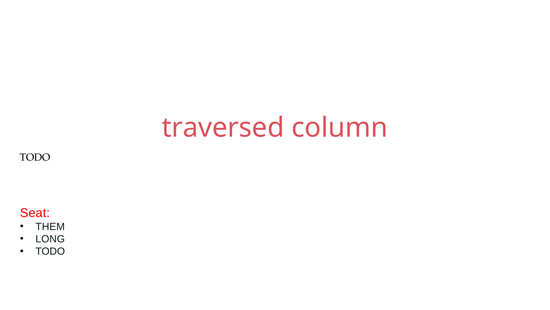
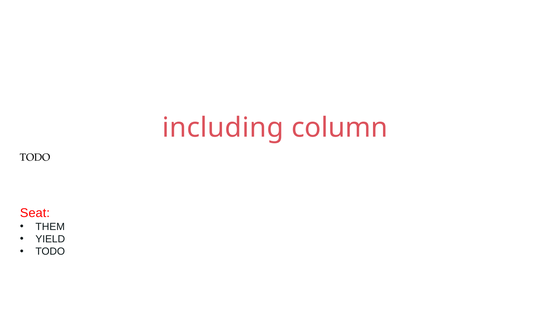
traversed: traversed -> including (223, 127)
LONG: LONG -> YIELD (50, 239)
